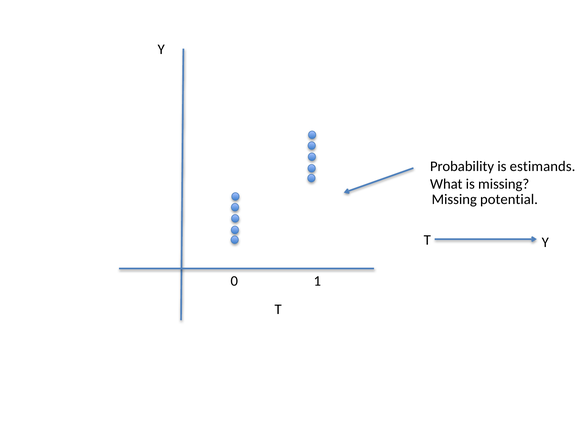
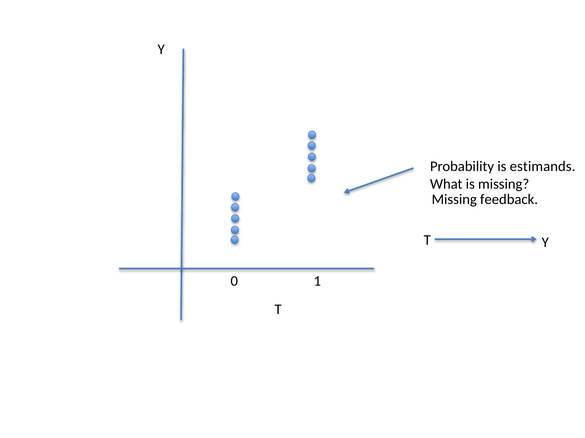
potential: potential -> feedback (509, 200)
